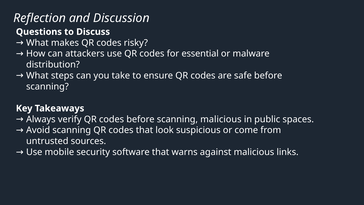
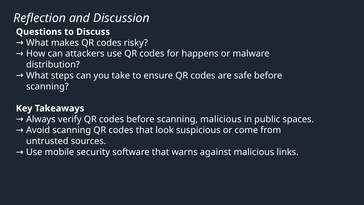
essential: essential -> happens (200, 54)
